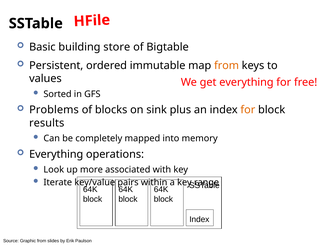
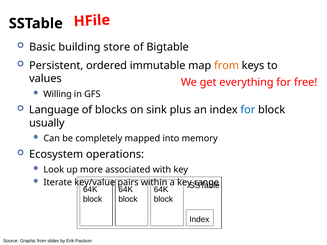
Sorted: Sorted -> Willing (58, 94)
Problems: Problems -> Language (54, 110)
for colour: orange -> blue (248, 110)
results: results -> usually (47, 123)
Everything: Everything -> Ecosystem (56, 154)
